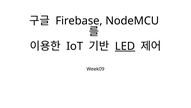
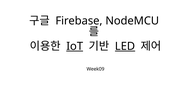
IoT underline: none -> present (75, 46)
